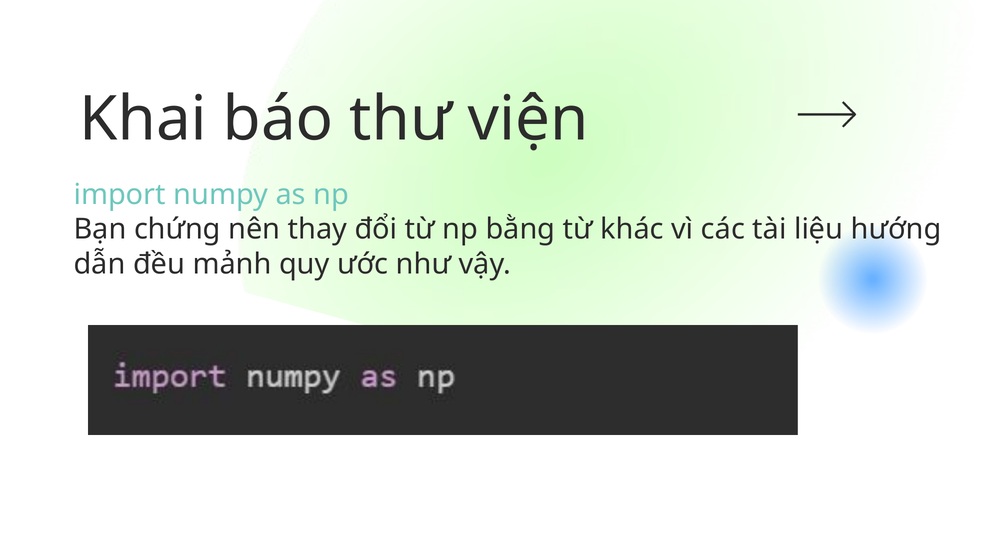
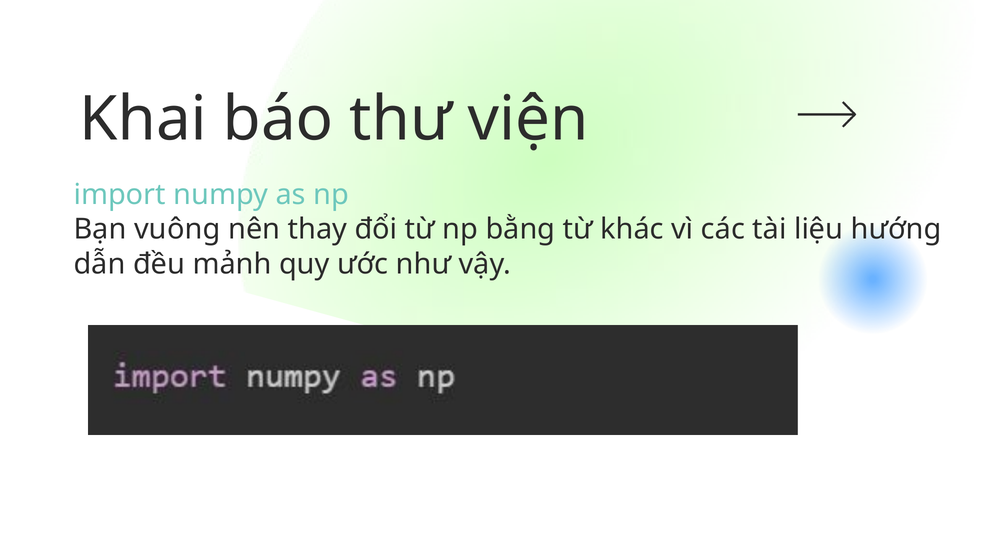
chứng: chứng -> vuông (177, 229)
